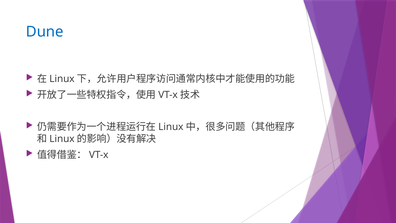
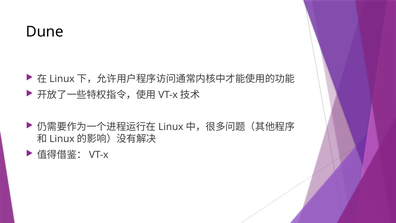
Dune colour: blue -> black (45, 32)
